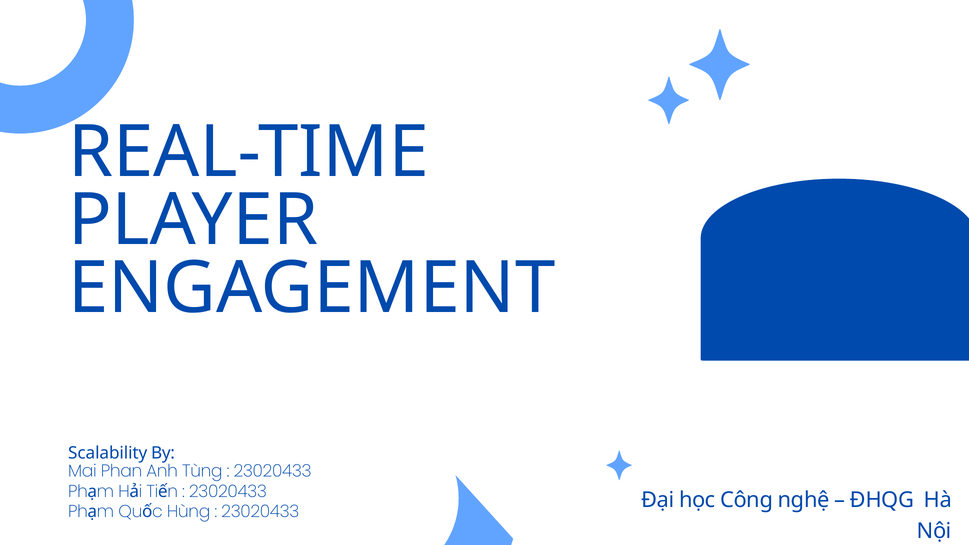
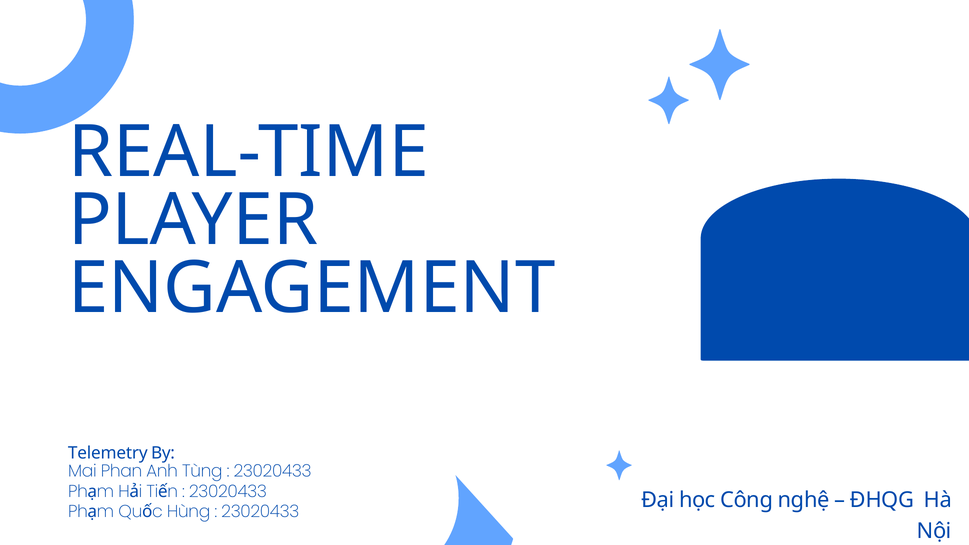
Scalability: Scalability -> Telemetry (108, 453)
